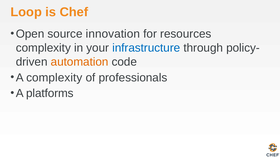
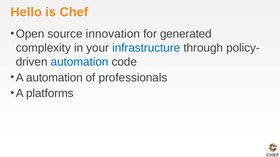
Loop: Loop -> Hello (26, 12)
resources: resources -> generated (186, 34)
automation colour: orange -> blue (80, 62)
A complexity: complexity -> automation (54, 78)
